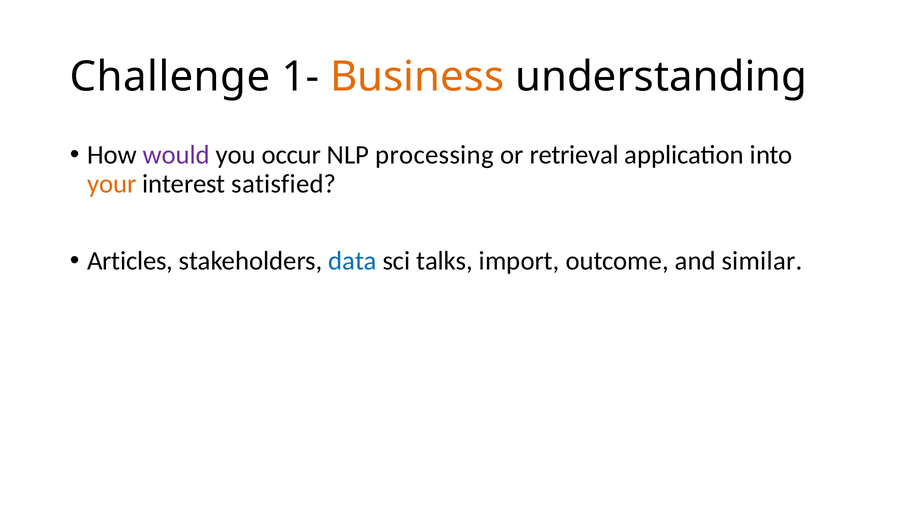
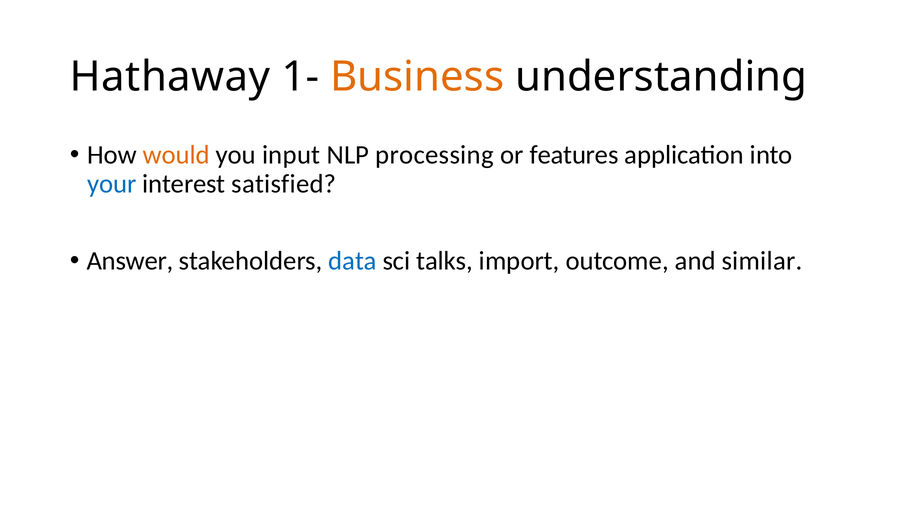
Challenge: Challenge -> Hathaway (170, 77)
would colour: purple -> orange (176, 155)
occur: occur -> input (291, 155)
retrieval: retrieval -> features (574, 155)
your colour: orange -> blue (112, 184)
Articles: Articles -> Answer (130, 261)
